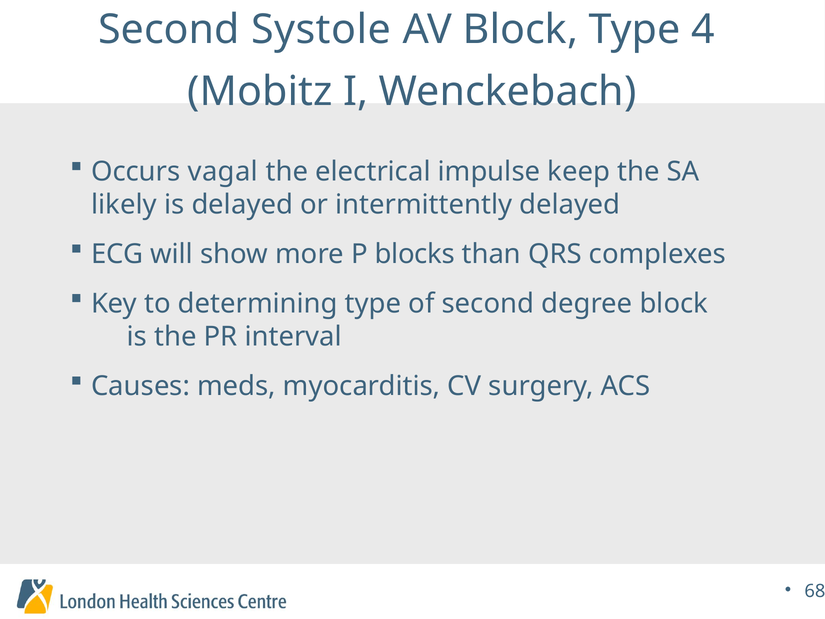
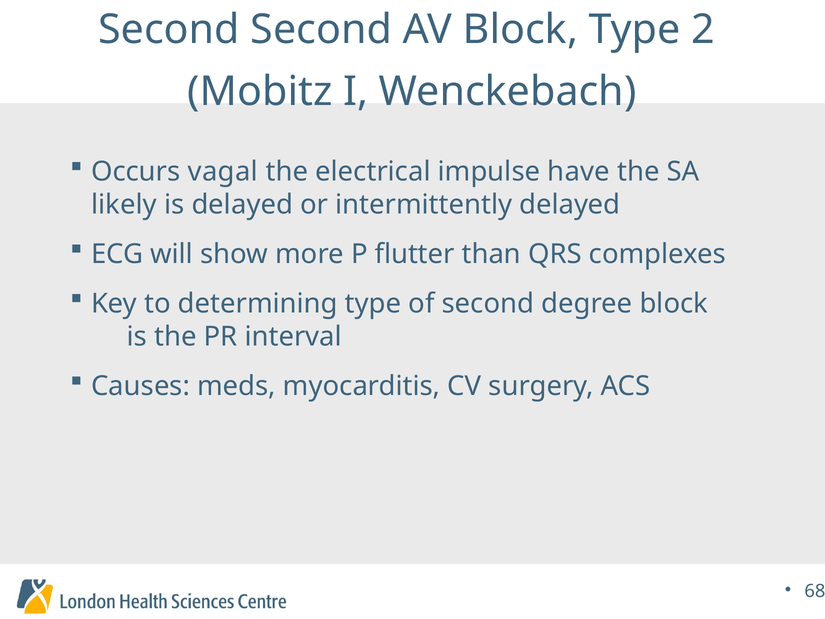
Second Systole: Systole -> Second (321, 30)
4: 4 -> 2 (703, 30)
keep: keep -> have (579, 171)
blocks: blocks -> flutter (415, 254)
